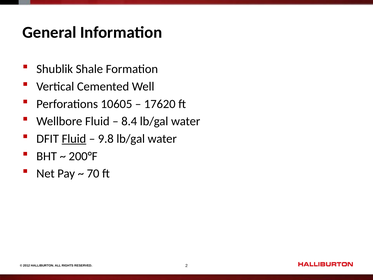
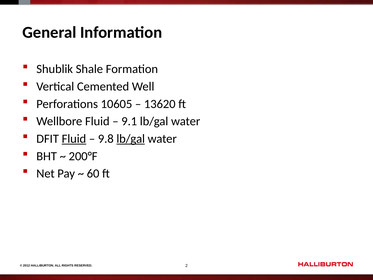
17620: 17620 -> 13620 (160, 104)
8.4: 8.4 -> 9.1 (129, 121)
lb/gal underline: none -> present (131, 139)
70: 70 -> 60 (93, 173)
